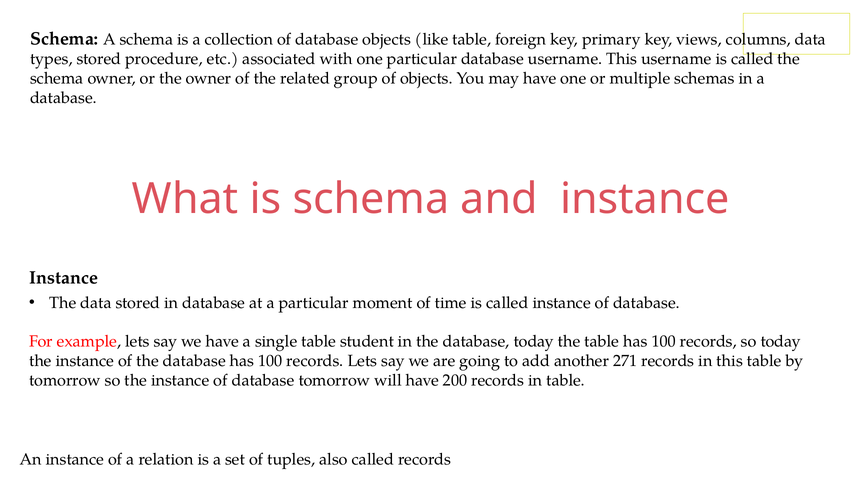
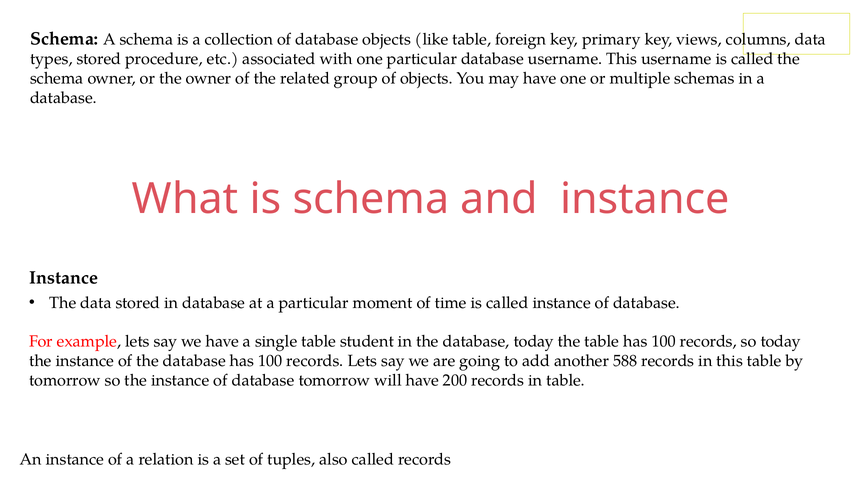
271: 271 -> 588 (625, 361)
